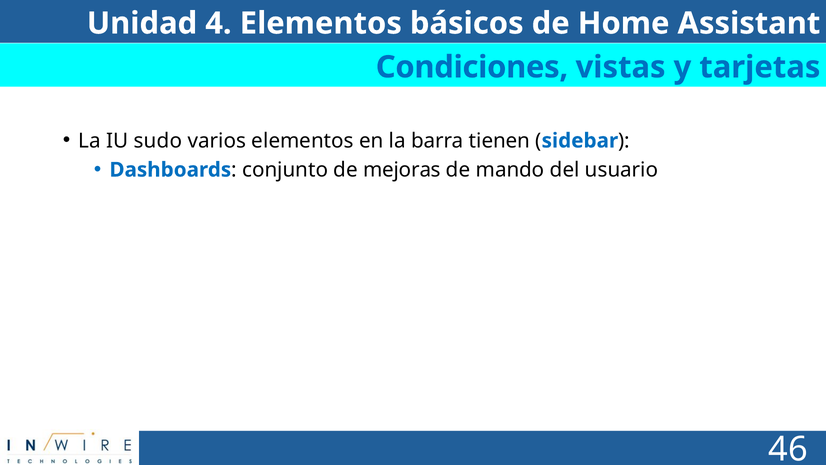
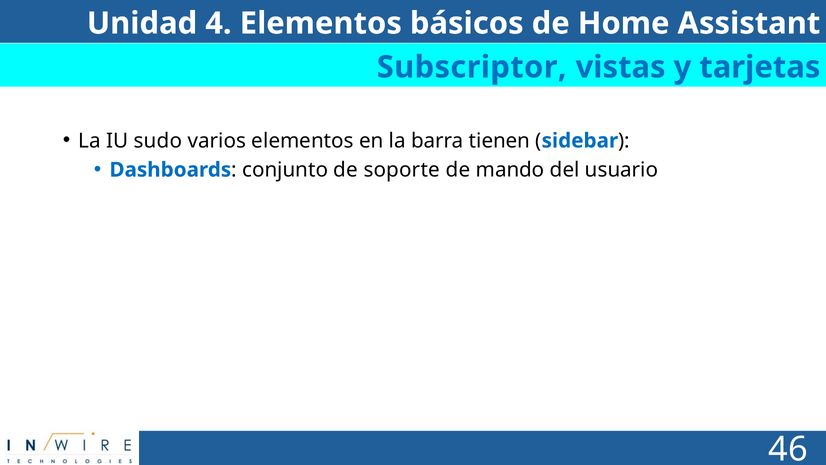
Condiciones: Condiciones -> Subscriptor (472, 67)
mejoras: mejoras -> soporte (402, 170)
